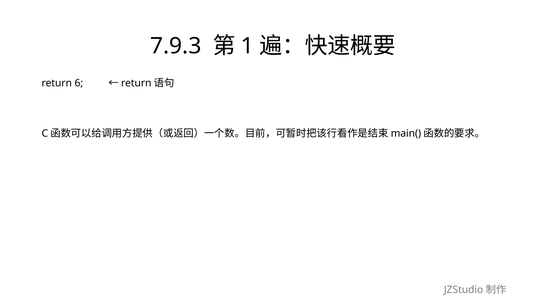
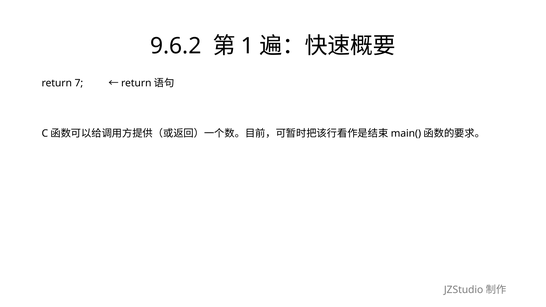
7.9.3: 7.9.3 -> 9.6.2 (176, 46)
6: 6 -> 7 (79, 83)
